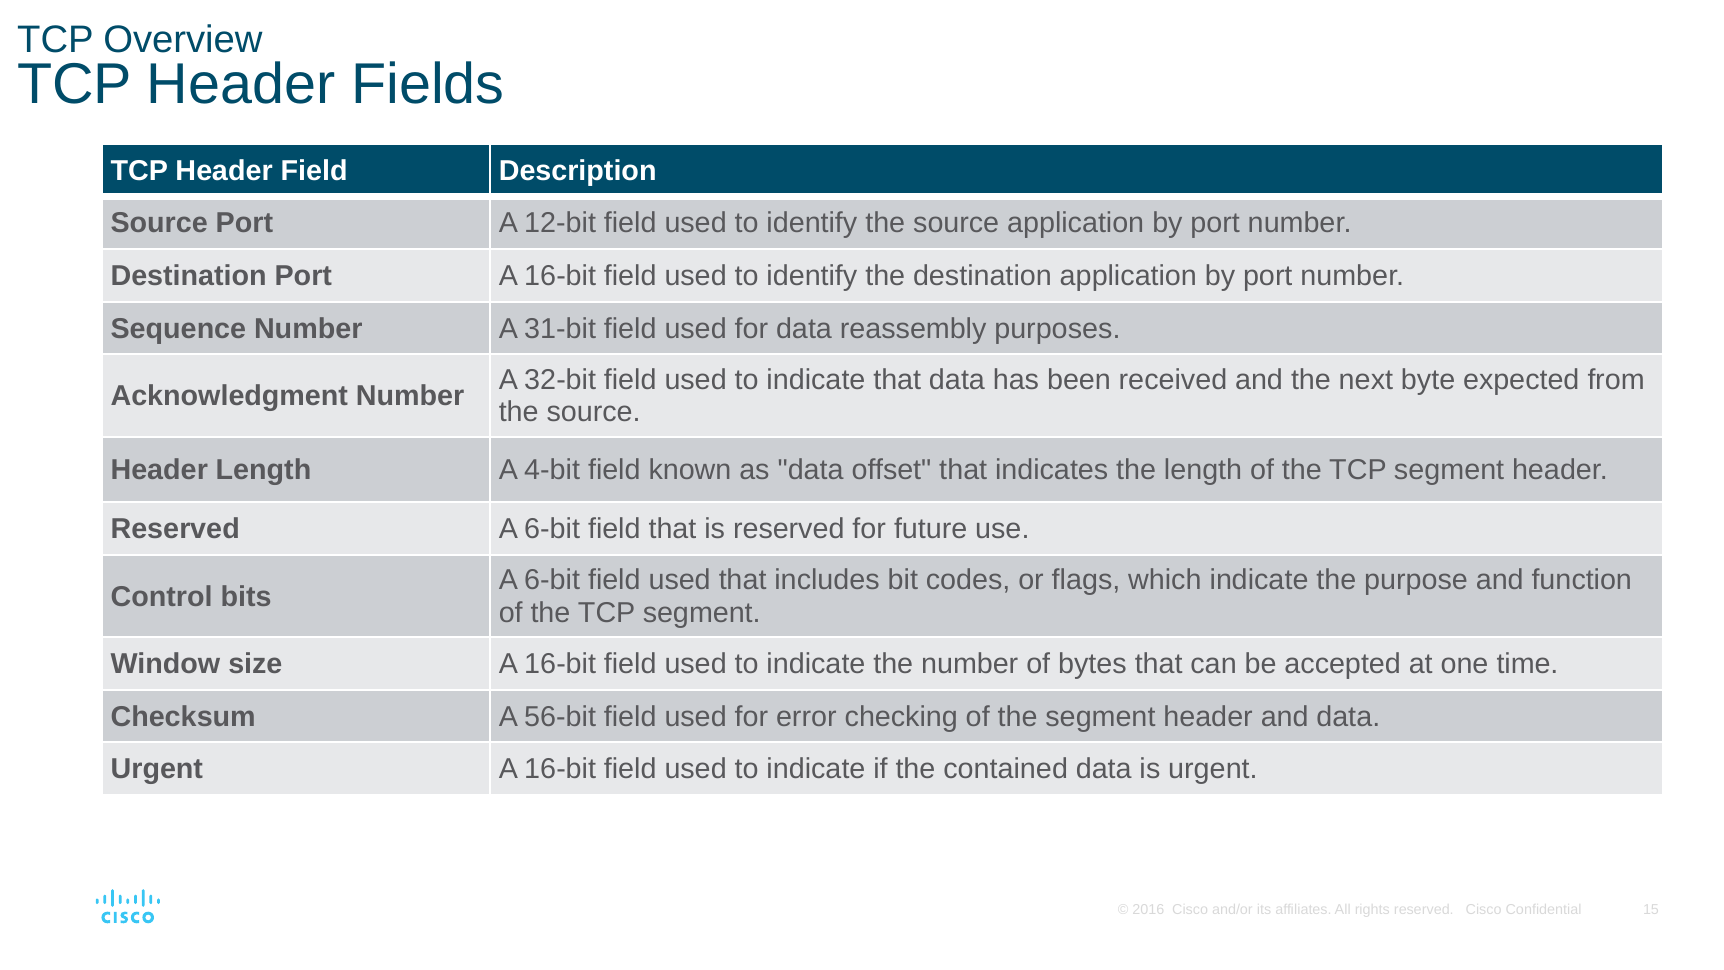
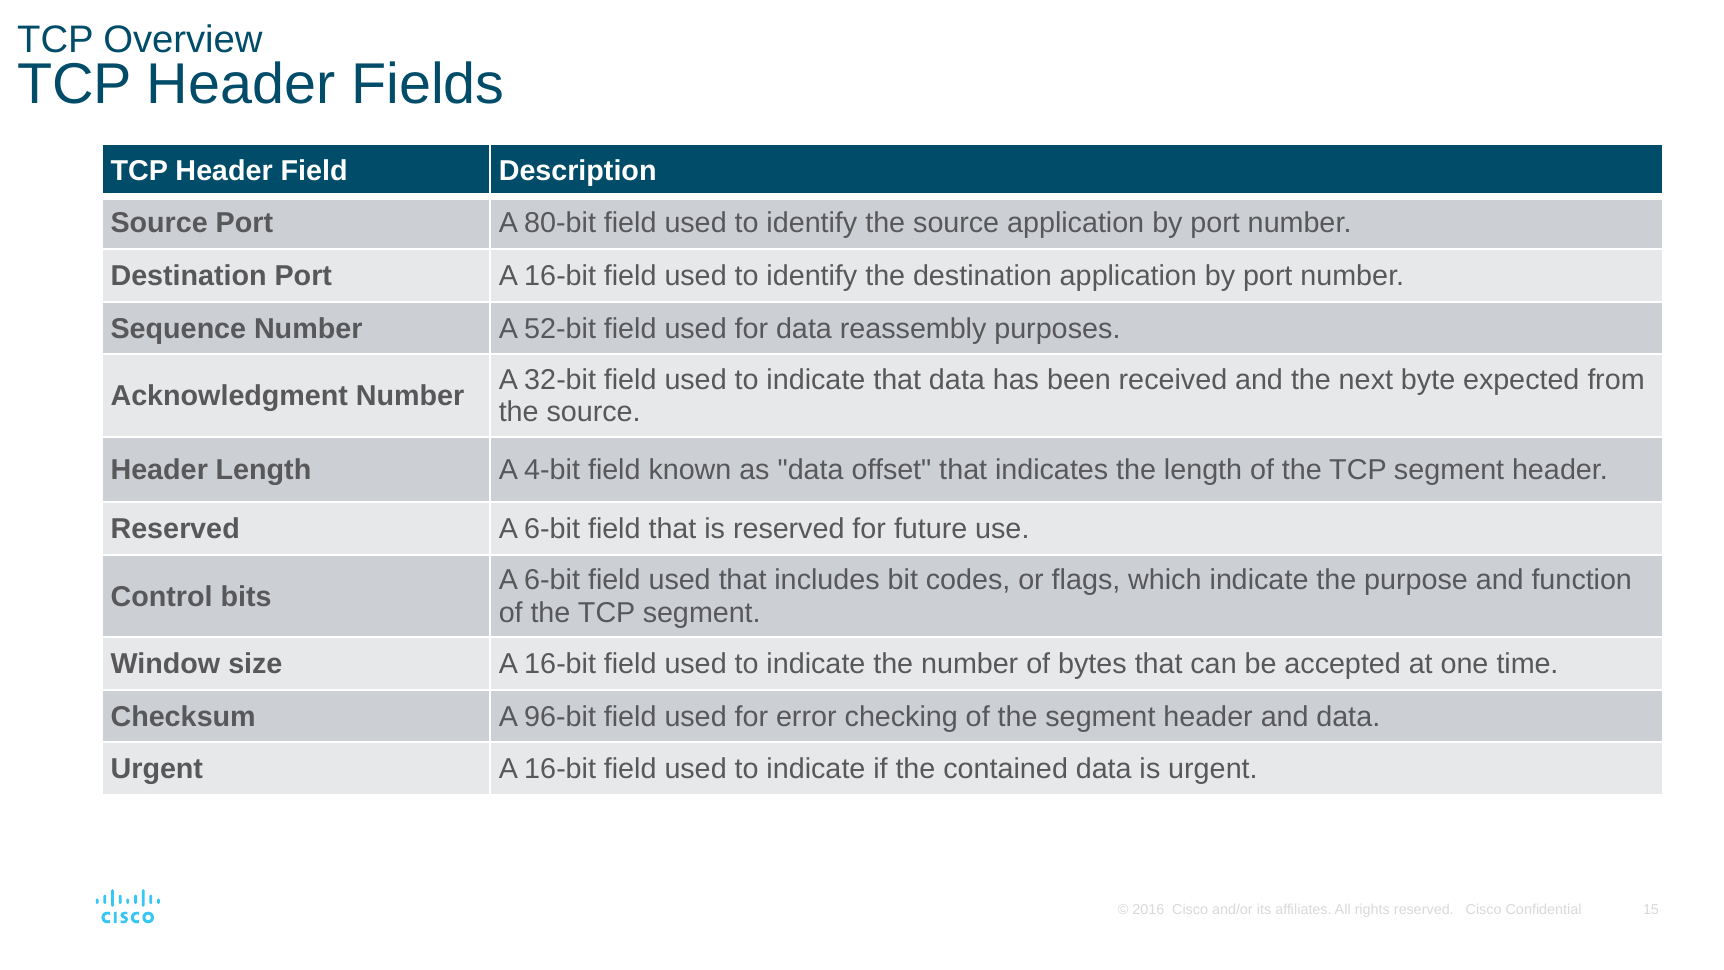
12-bit: 12-bit -> 80-bit (560, 223)
31-bit: 31-bit -> 52-bit (560, 329)
56-bit: 56-bit -> 96-bit (560, 717)
